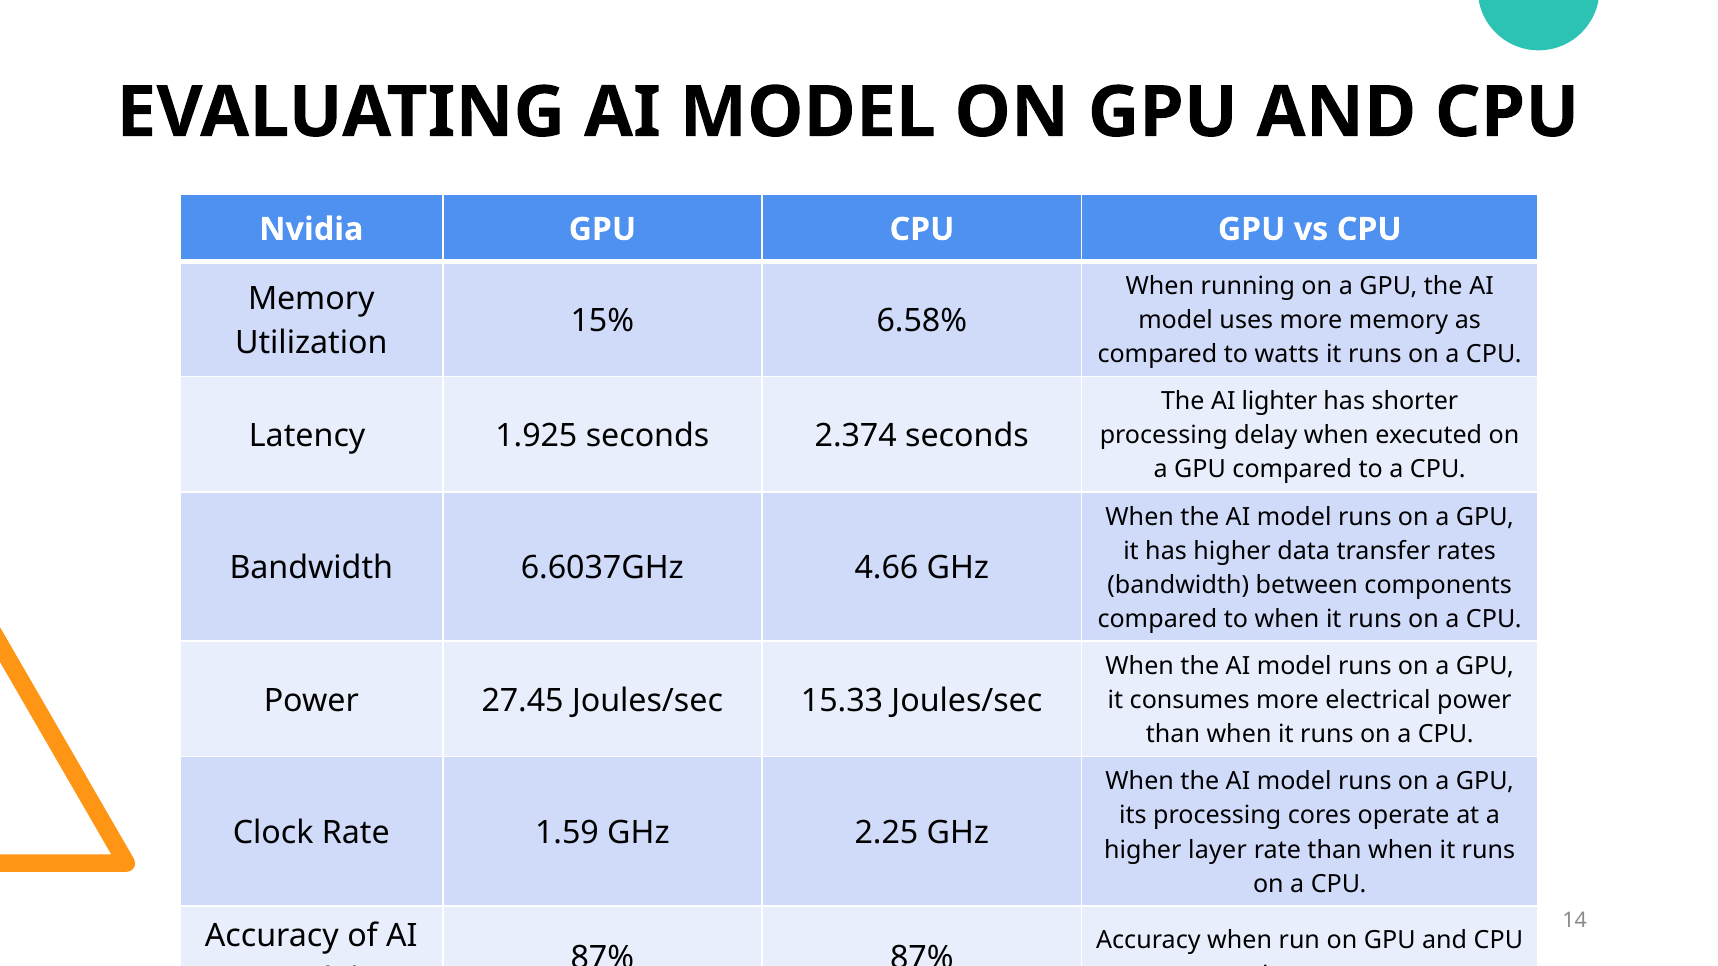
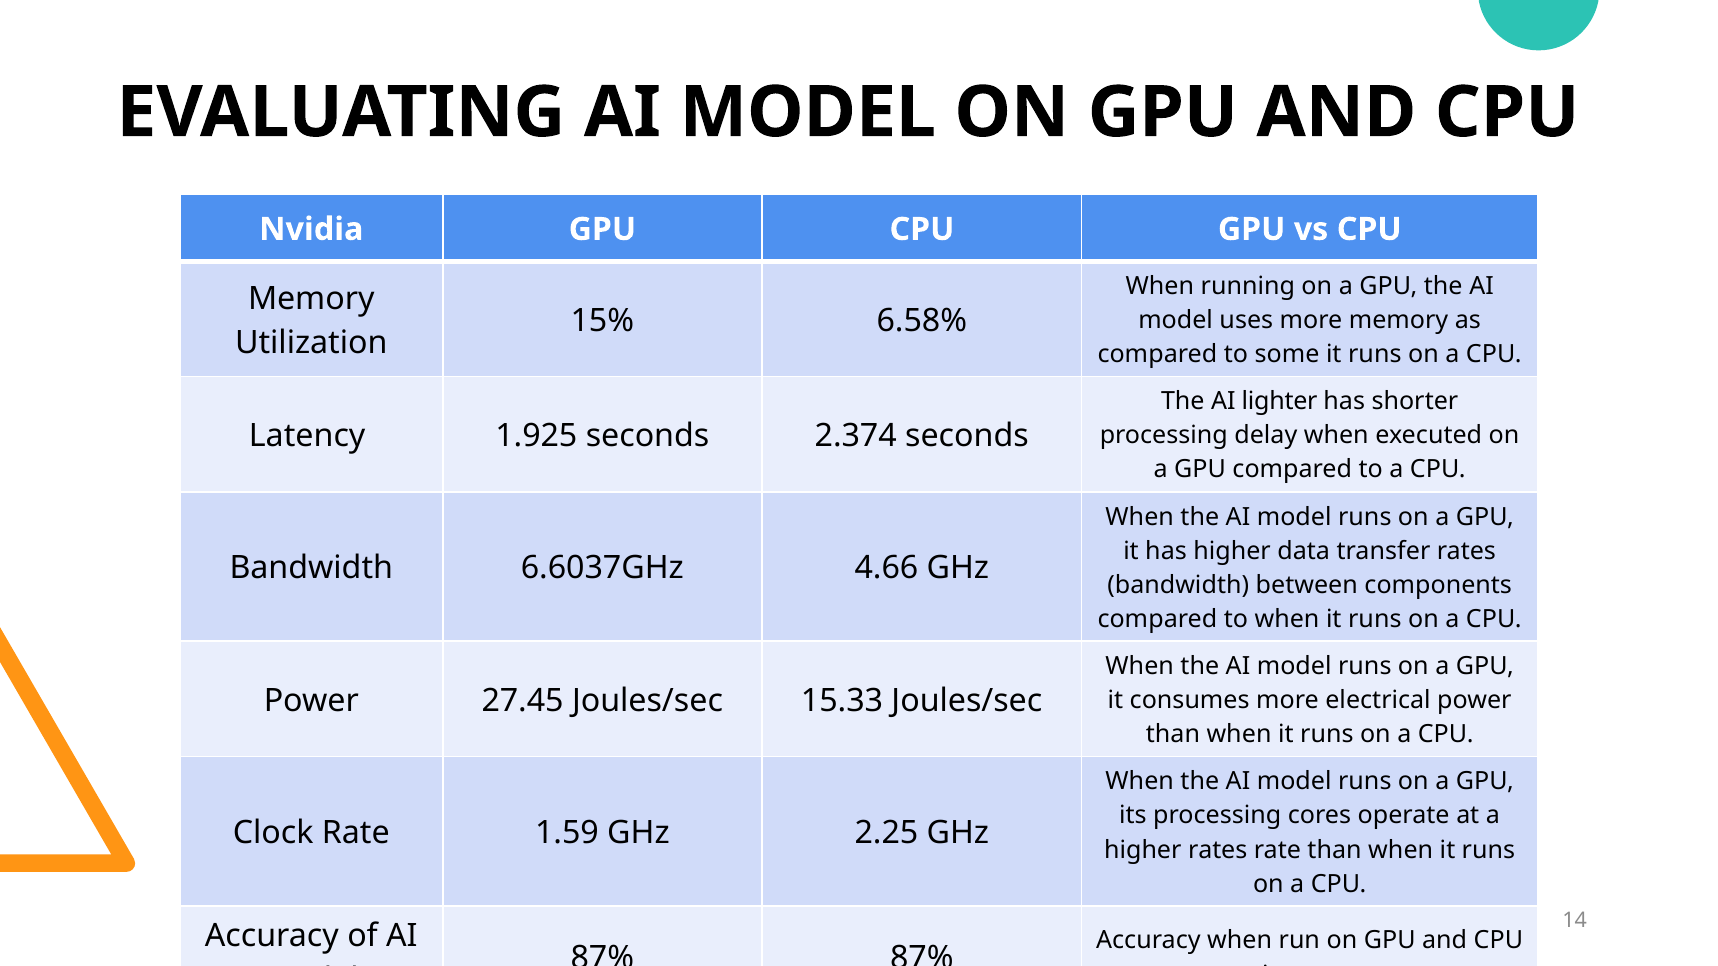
watts: watts -> some (1287, 355)
higher layer: layer -> rates (1218, 850)
